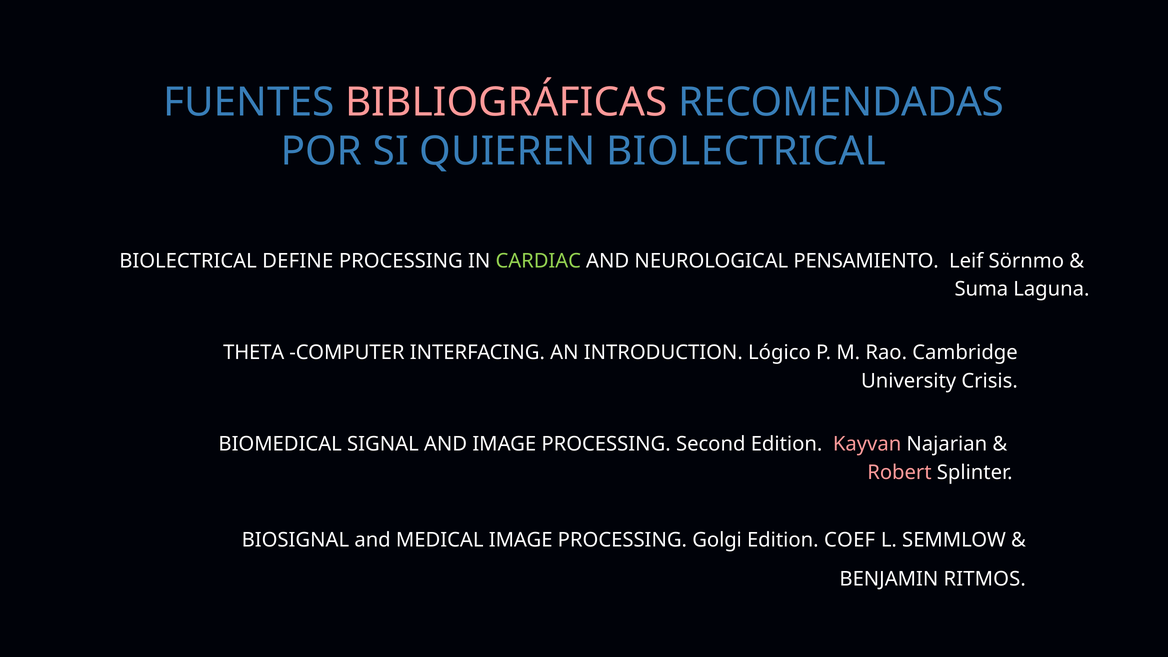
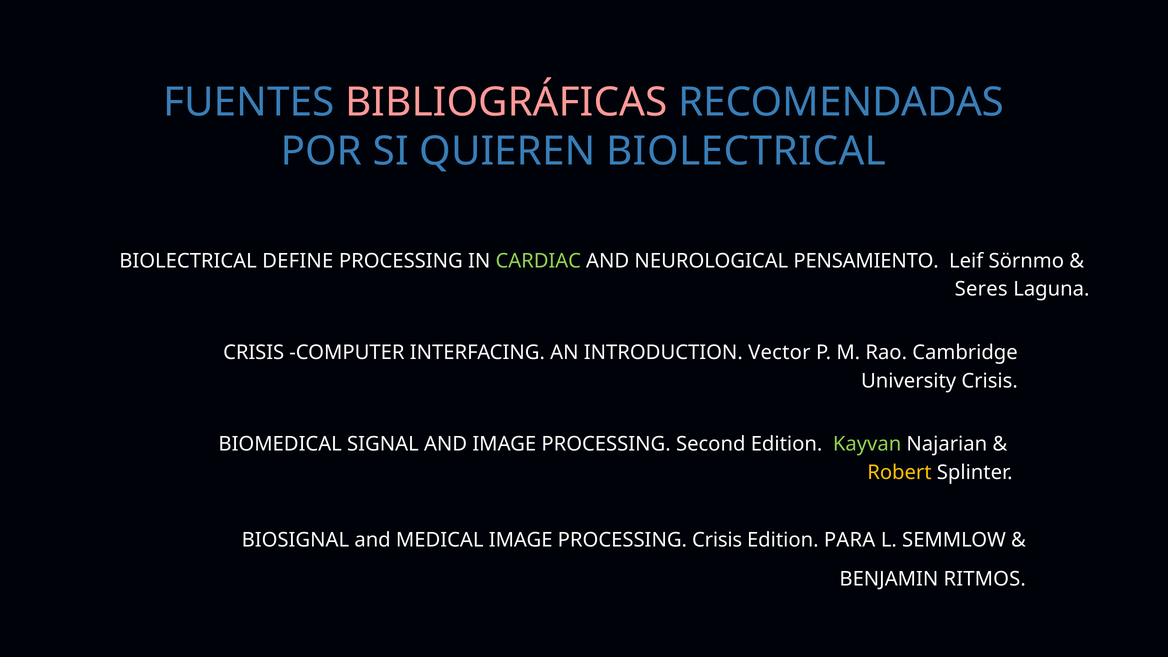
Suma: Suma -> Seres (981, 289)
THETA: THETA -> CRISIS (254, 353)
Lógico: Lógico -> Vector (779, 353)
Kayvan colour: pink -> light green (867, 444)
Robert colour: pink -> yellow (899, 472)
PROCESSING Golgi: Golgi -> Crisis (717, 540)
COEF: COEF -> PARA (850, 540)
